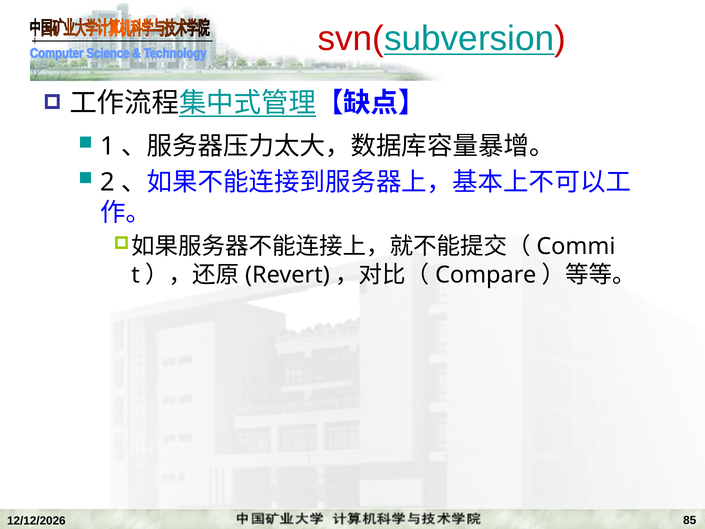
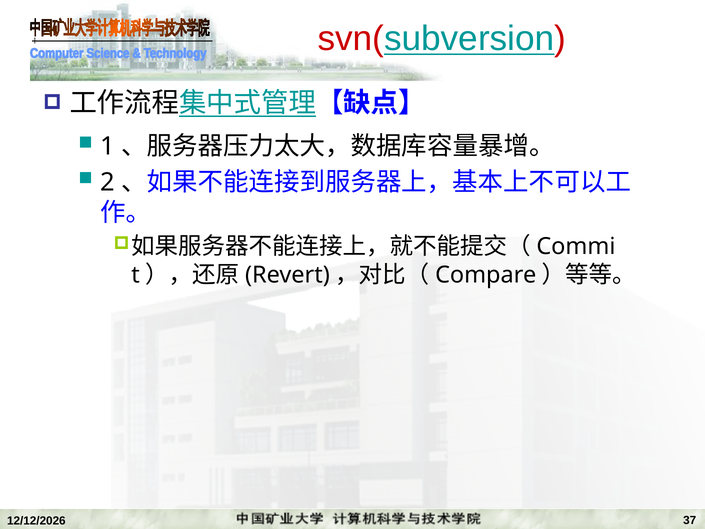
85: 85 -> 37 (690, 520)
